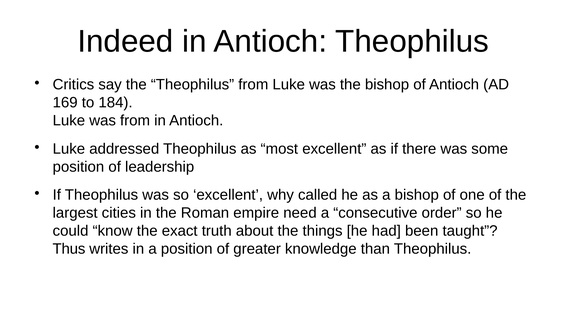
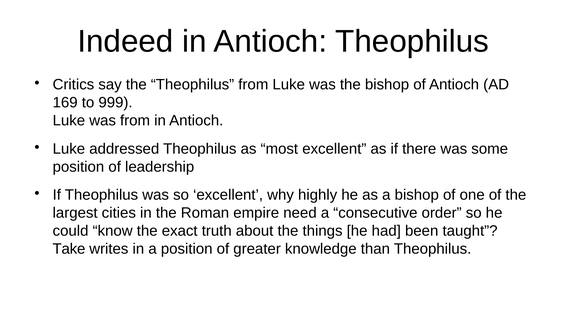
184: 184 -> 999 (116, 103)
called: called -> highly (318, 195)
Thus: Thus -> Take (69, 249)
